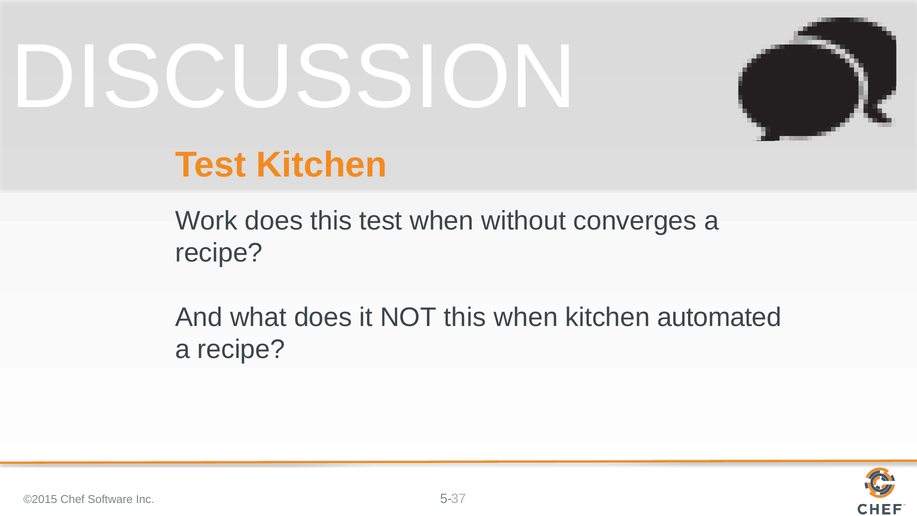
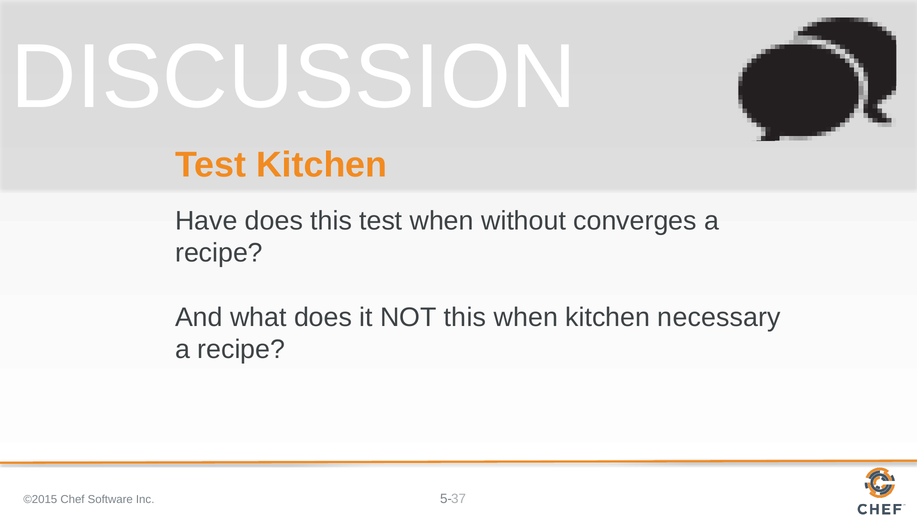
Work: Work -> Have (206, 221)
automated: automated -> necessary (719, 317)
